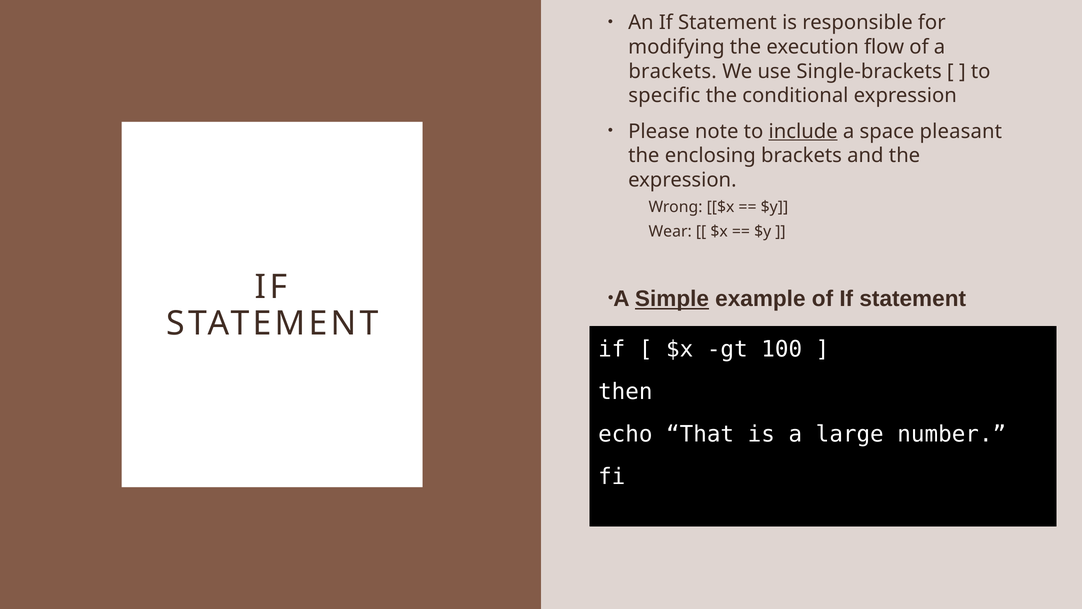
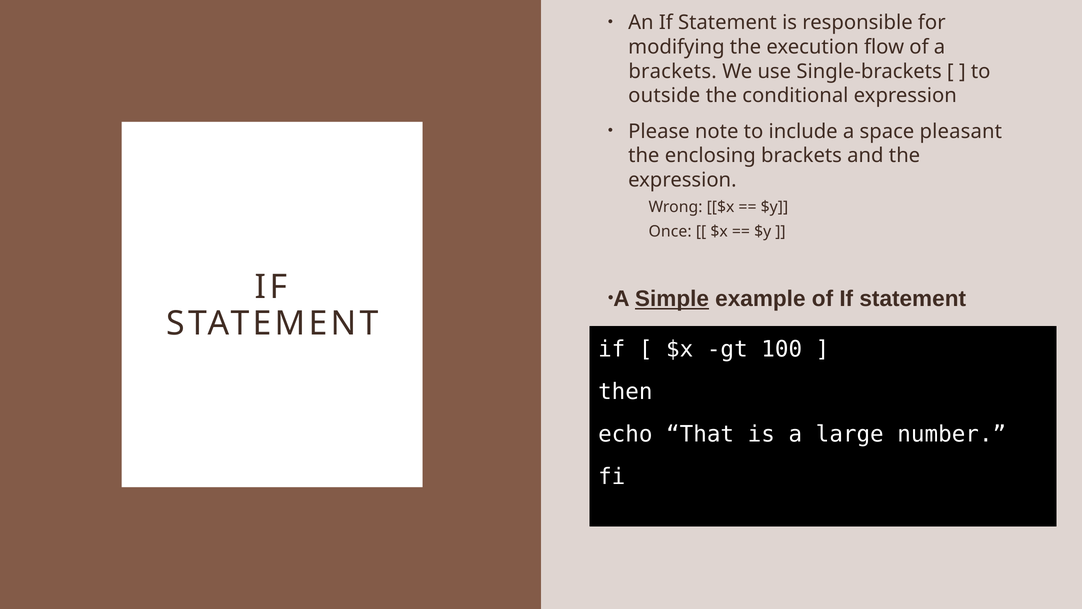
specific: specific -> outside (664, 96)
include underline: present -> none (803, 131)
Wear: Wear -> Once (670, 232)
